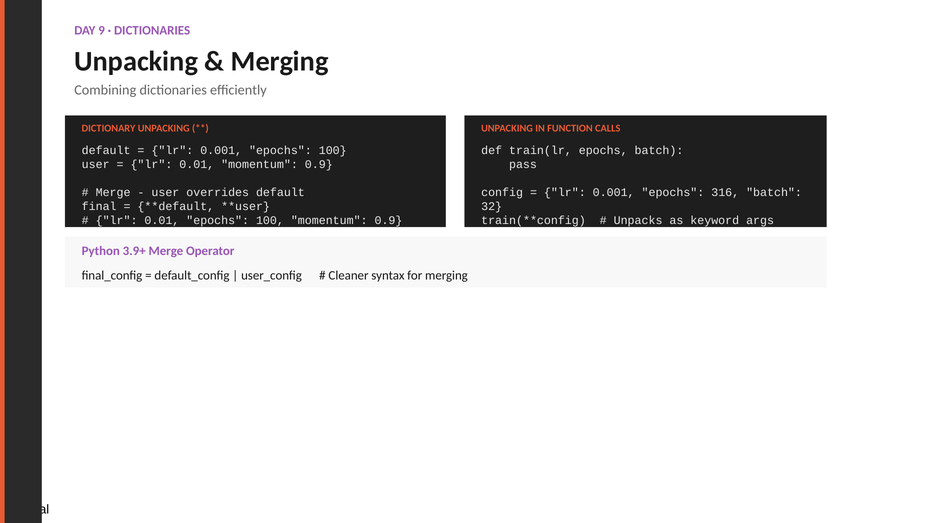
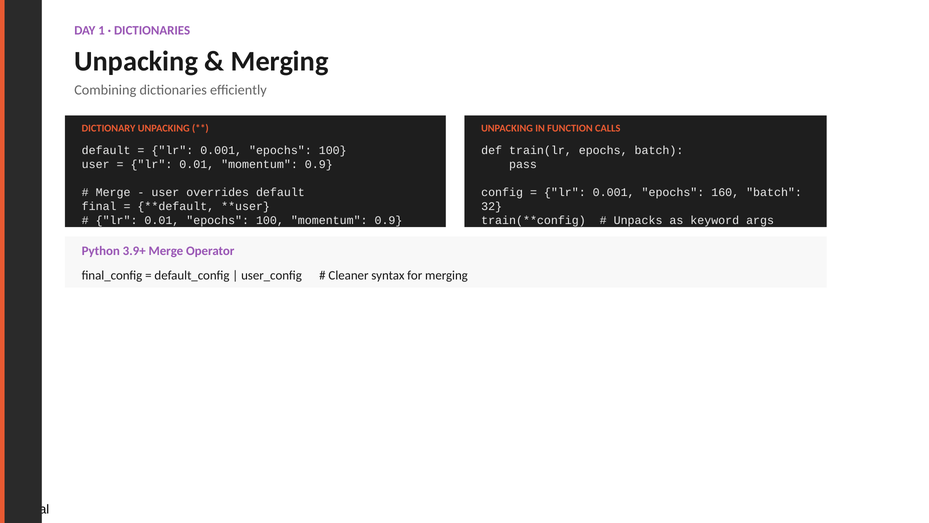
9: 9 -> 1 (102, 31)
316: 316 -> 160 (725, 192)
